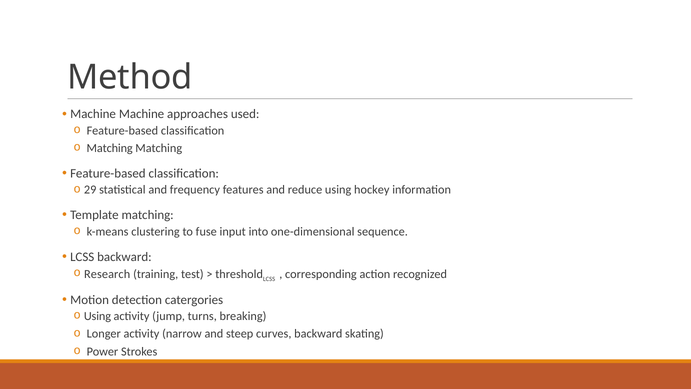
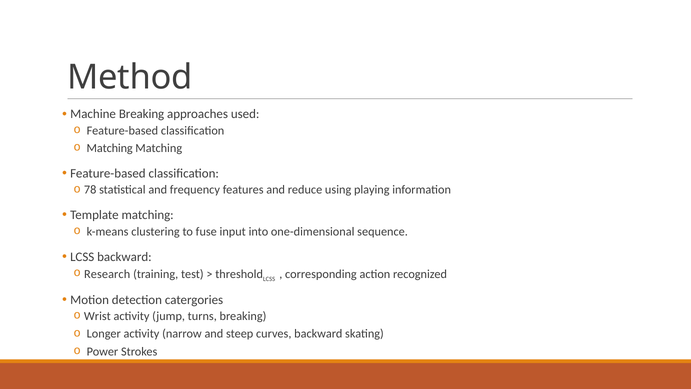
Machine Machine: Machine -> Breaking (142, 114)
29: 29 -> 78 (90, 190)
hockey: hockey -> playing (372, 190)
Using: Using -> Wrist (97, 316)
